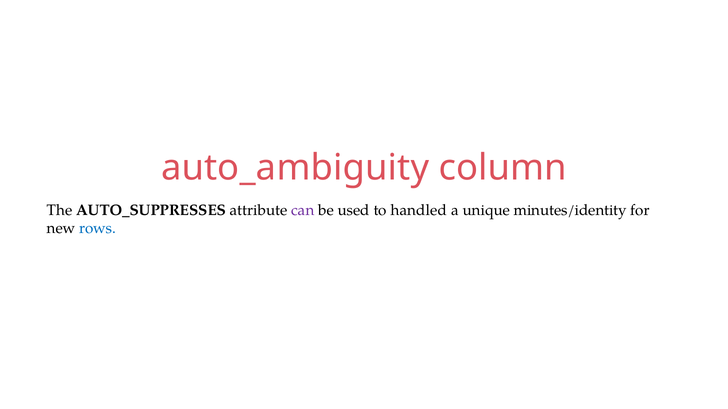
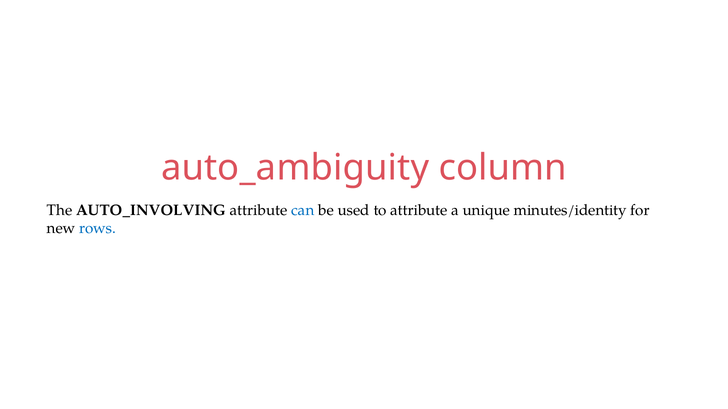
AUTO_SUPPRESSES: AUTO_SUPPRESSES -> AUTO_INVOLVING (151, 210)
can colour: purple -> blue (303, 210)
to handled: handled -> attribute (419, 210)
